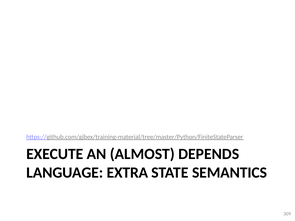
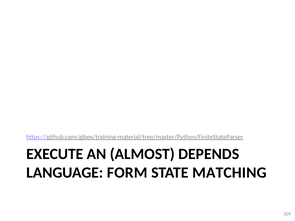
EXTRA: EXTRA -> FORM (127, 173)
SEMANTICS: SEMANTICS -> MATCHING (229, 173)
